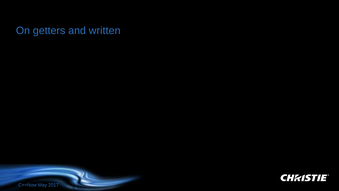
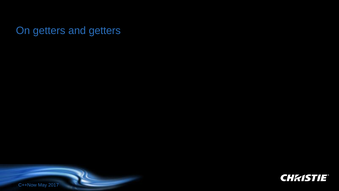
and written: written -> getters (105, 31)
